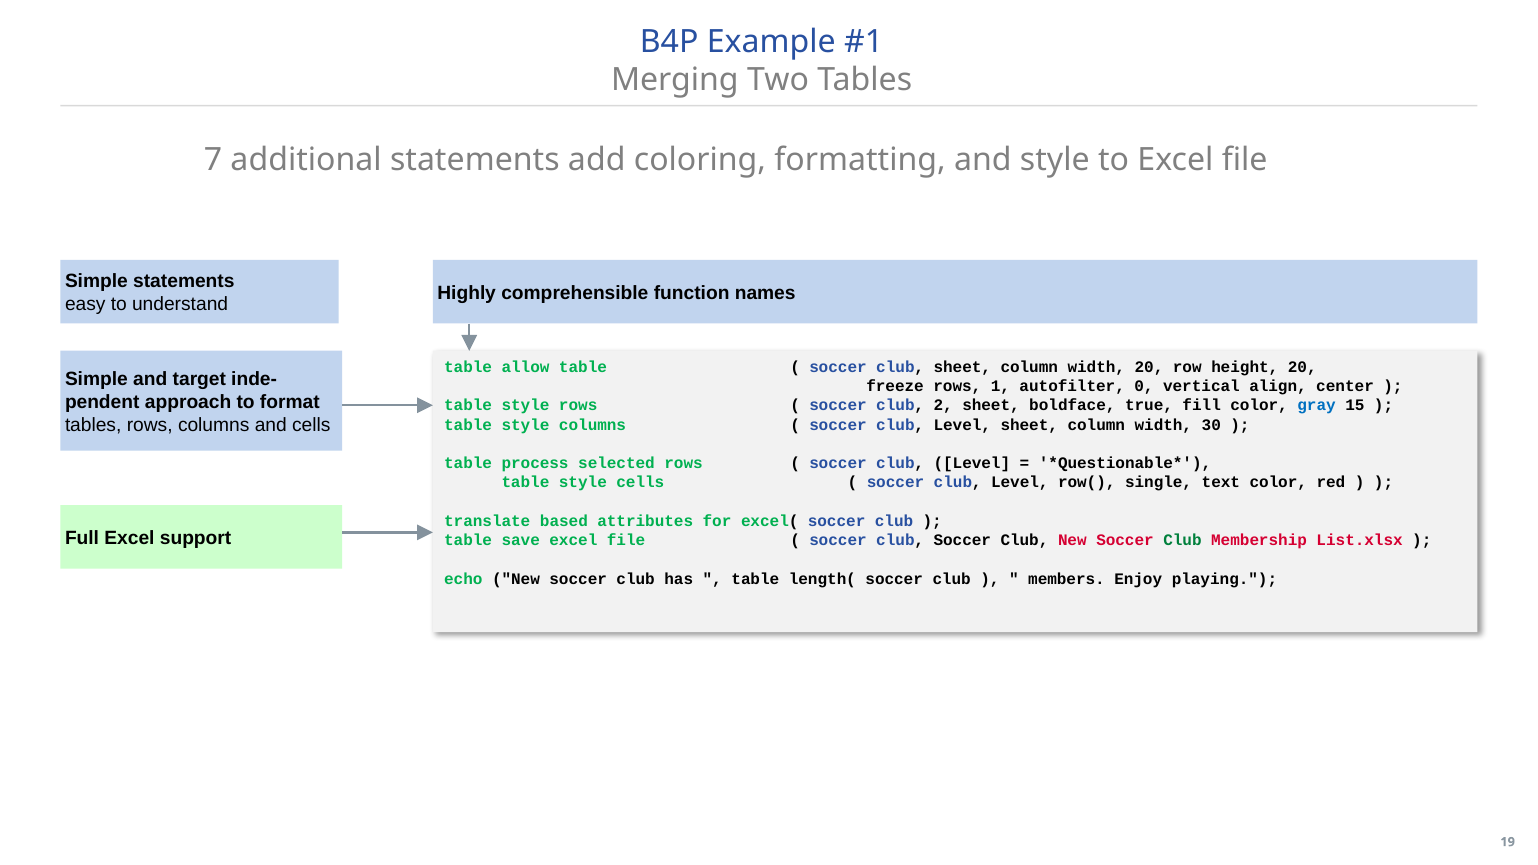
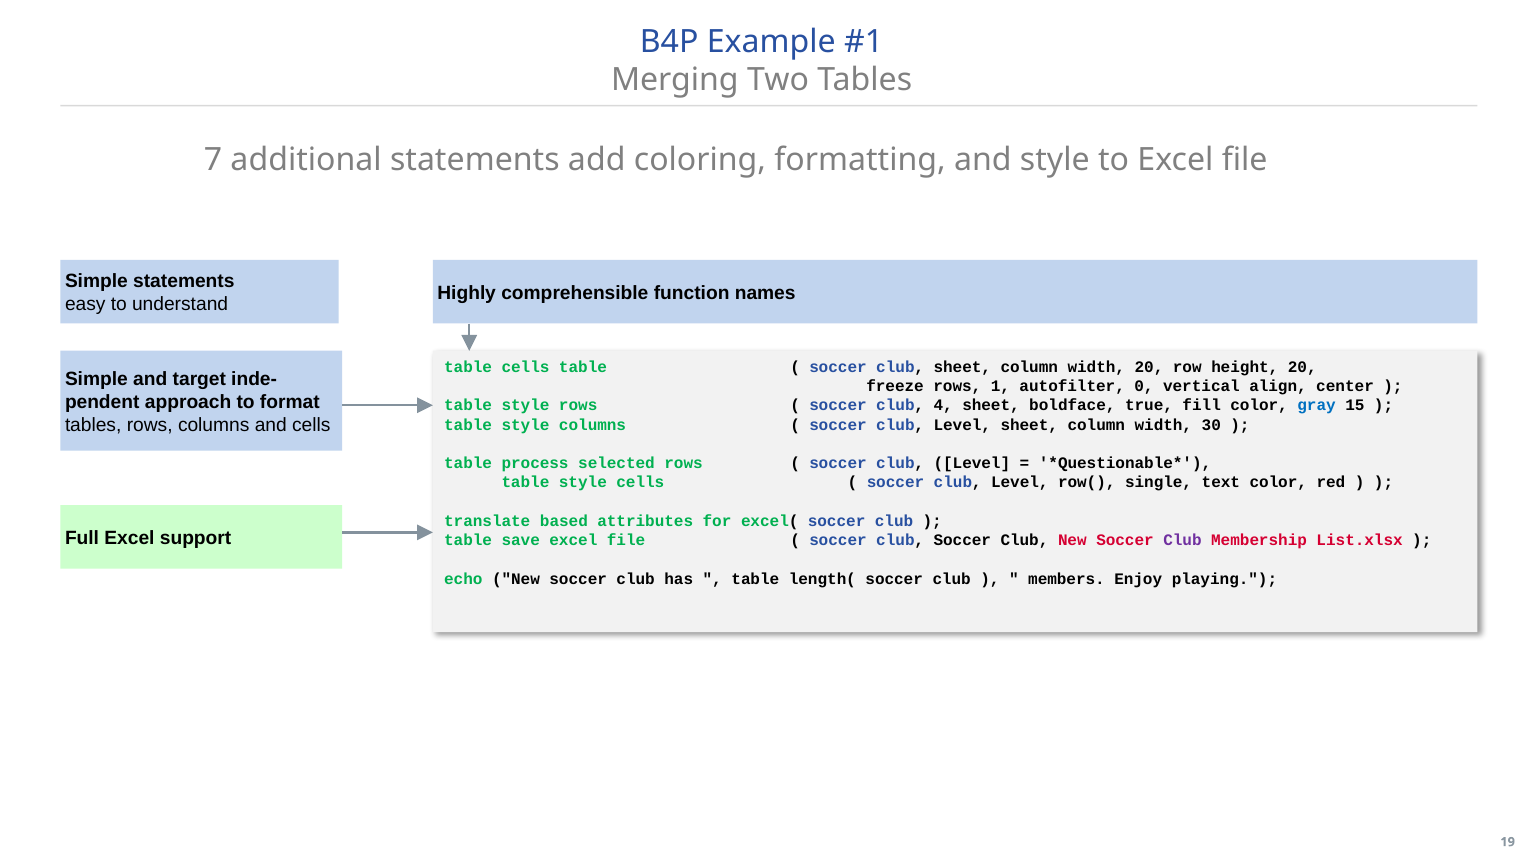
table allow: allow -> cells (526, 367)
2: 2 -> 4 (943, 406)
Club colour: green -> purple (1182, 540)
